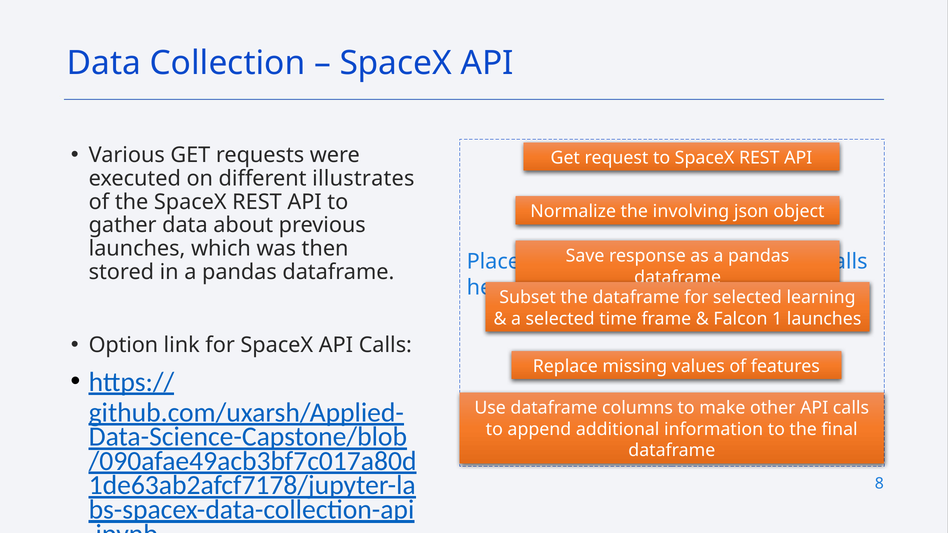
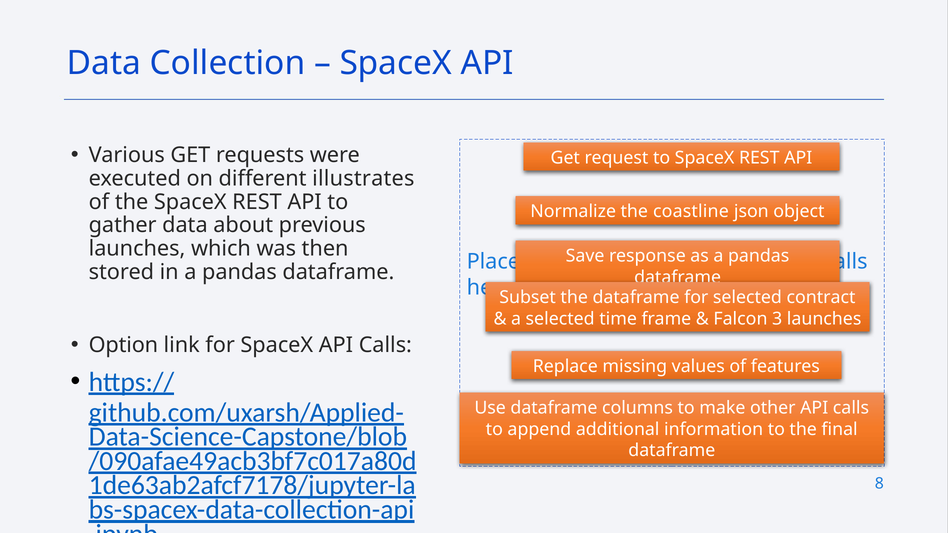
involving: involving -> coastline (691, 212)
learning: learning -> contract (821, 297)
1: 1 -> 3 (777, 319)
